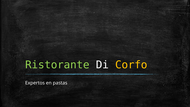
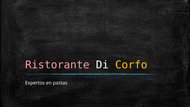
Ristorante colour: light green -> pink (57, 65)
